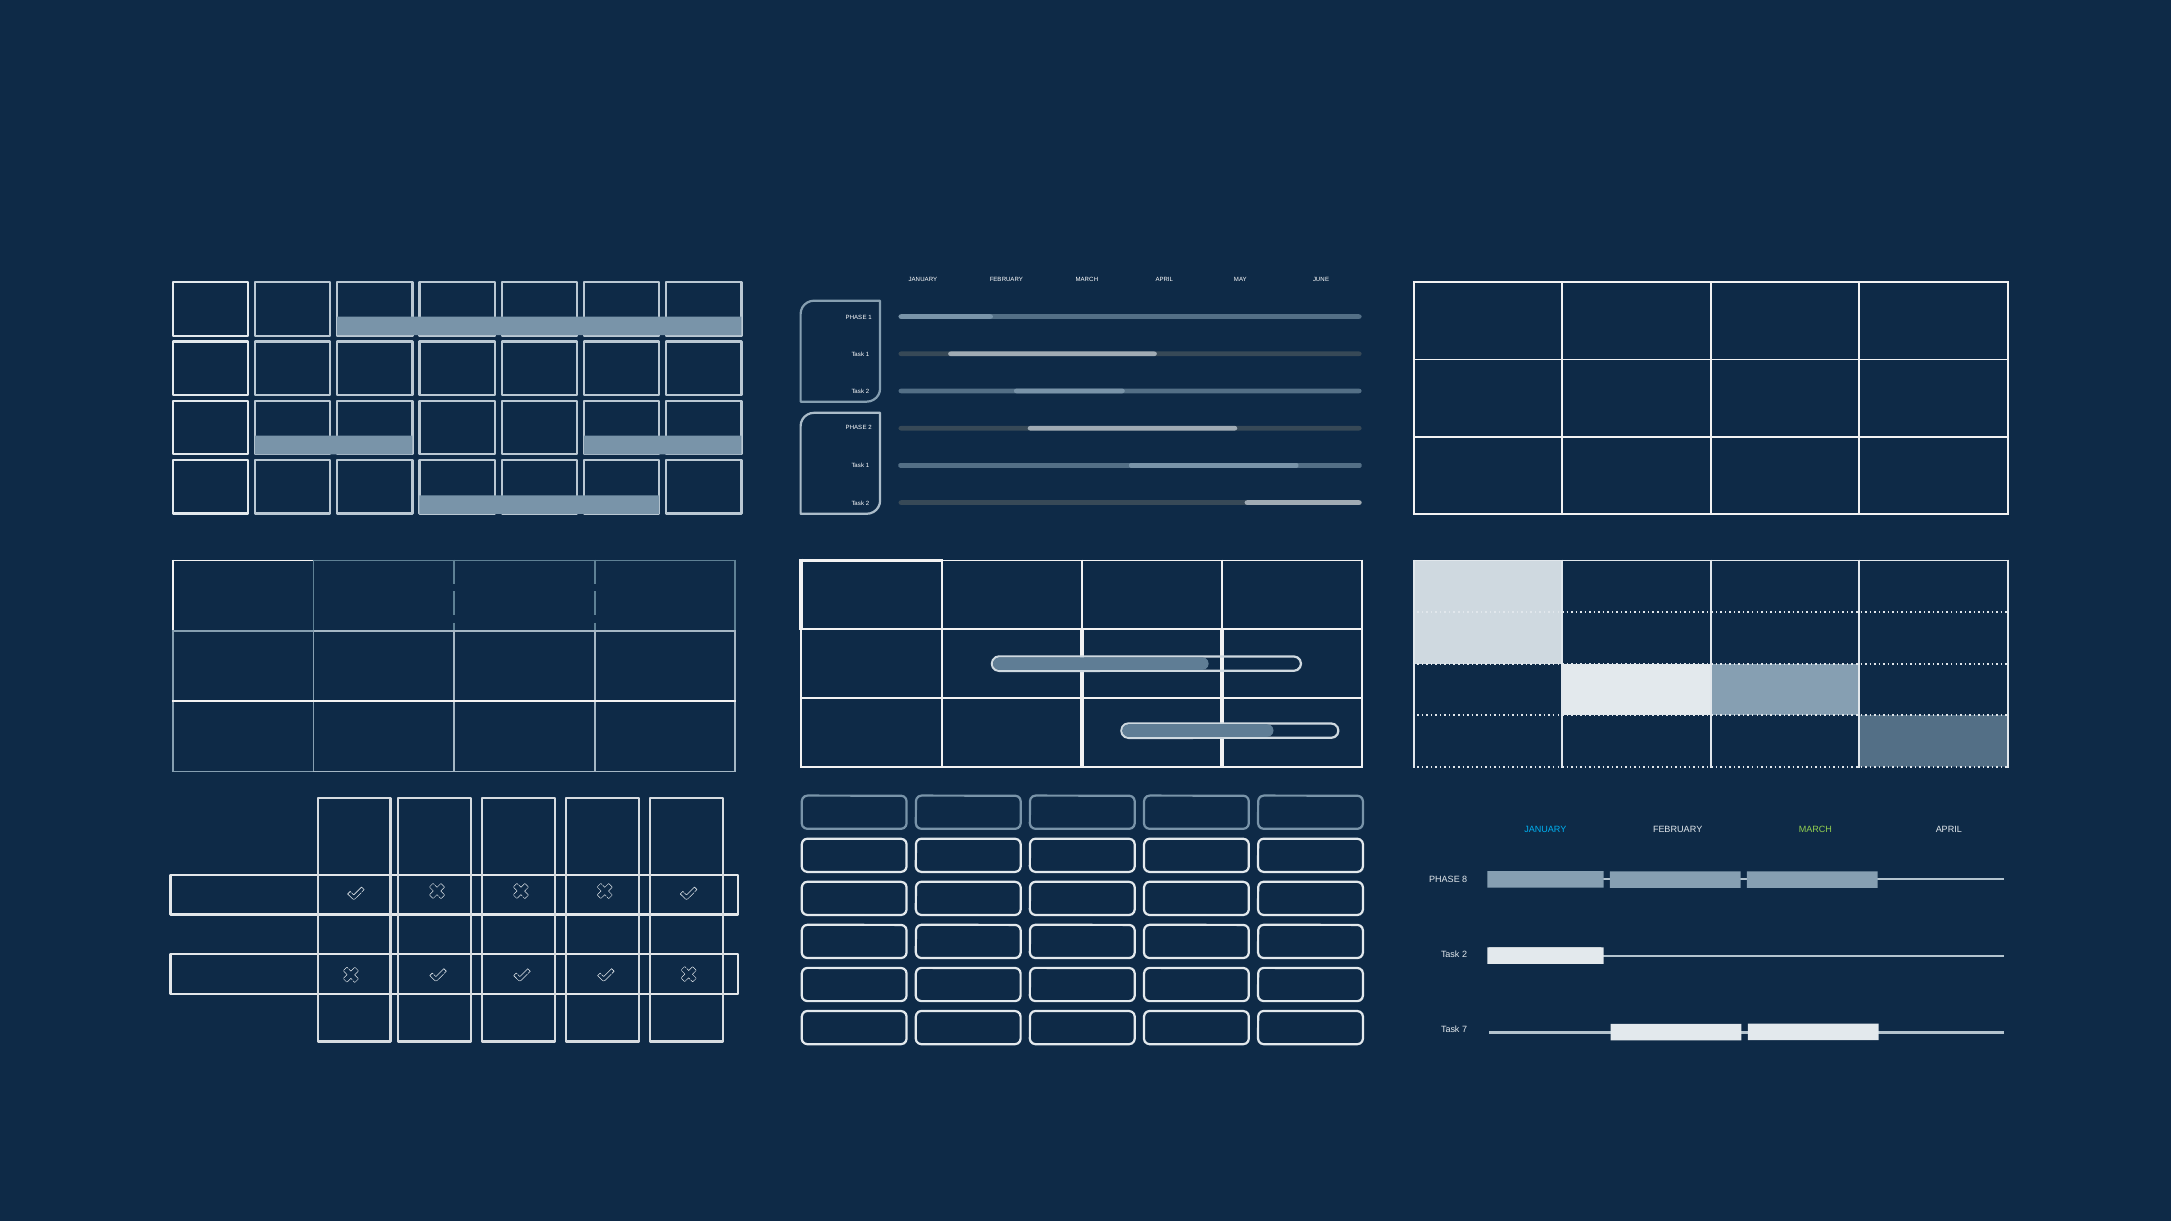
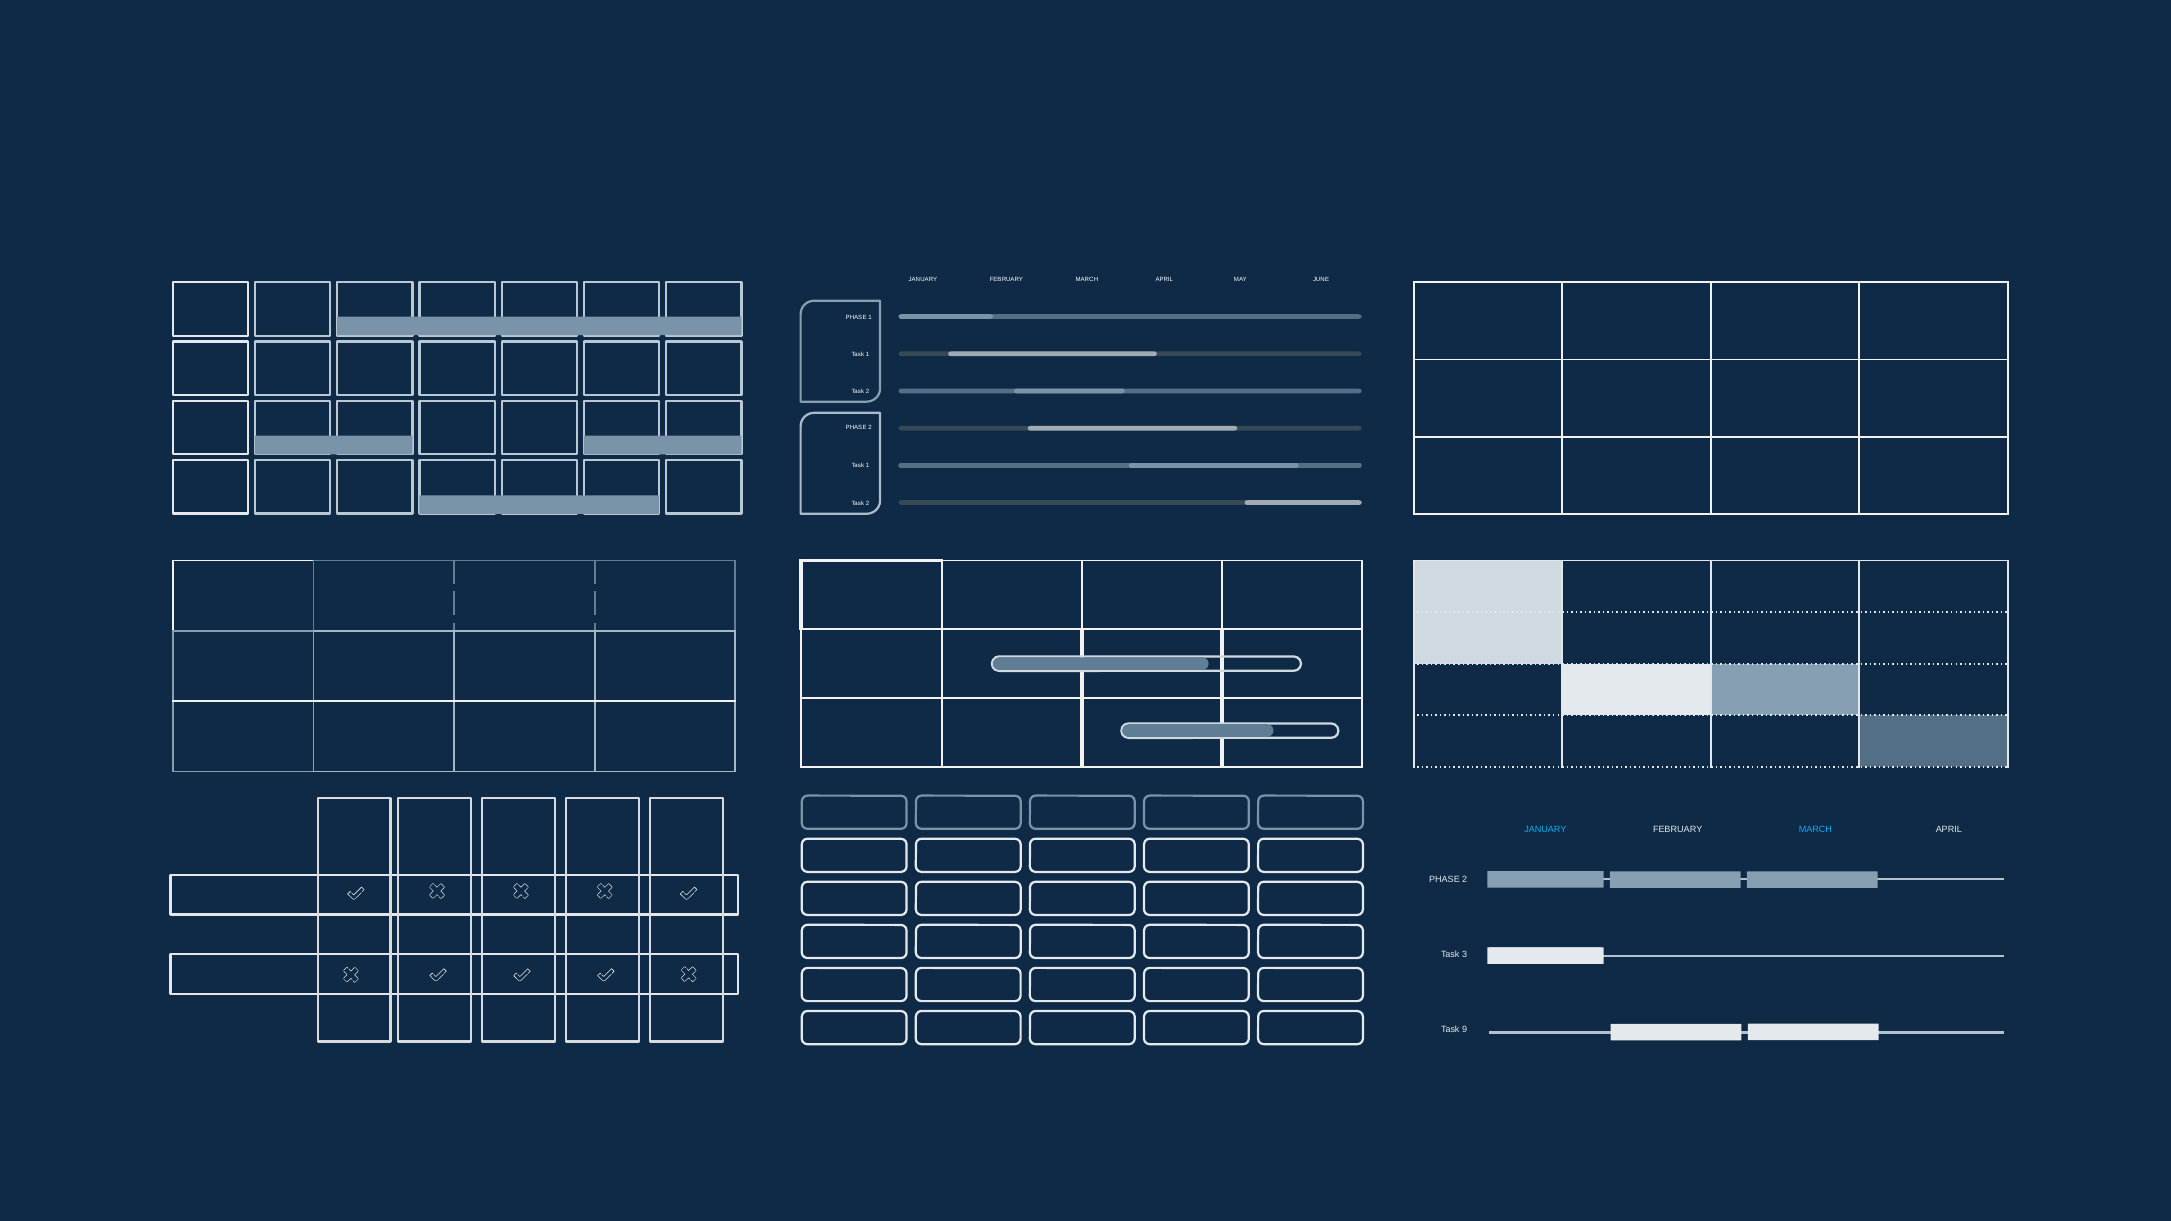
MARCH colour: light green -> light blue (1815, 830)
8: 8 -> 2 (1465, 880)
2: 2 -> 3 (1465, 955)
7: 7 -> 9 (1465, 1030)
